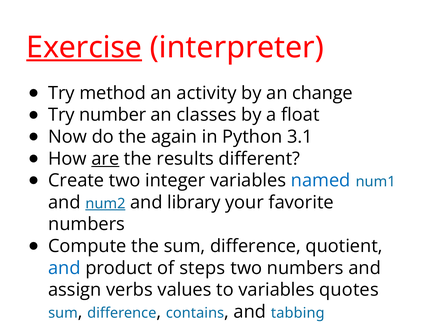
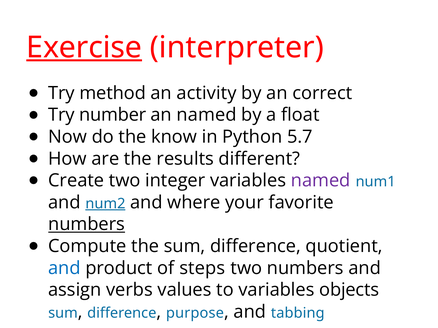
change: change -> correct (322, 93)
an classes: classes -> named (207, 115)
again: again -> know (174, 137)
3.1: 3.1 -> 5.7 (300, 137)
are underline: present -> none (105, 159)
named colour: blue -> purple (321, 181)
library: library -> where (194, 203)
numbers underline: none -> present (87, 225)
quotes: quotes -> objects (349, 290)
contains: contains -> purpose (195, 313)
